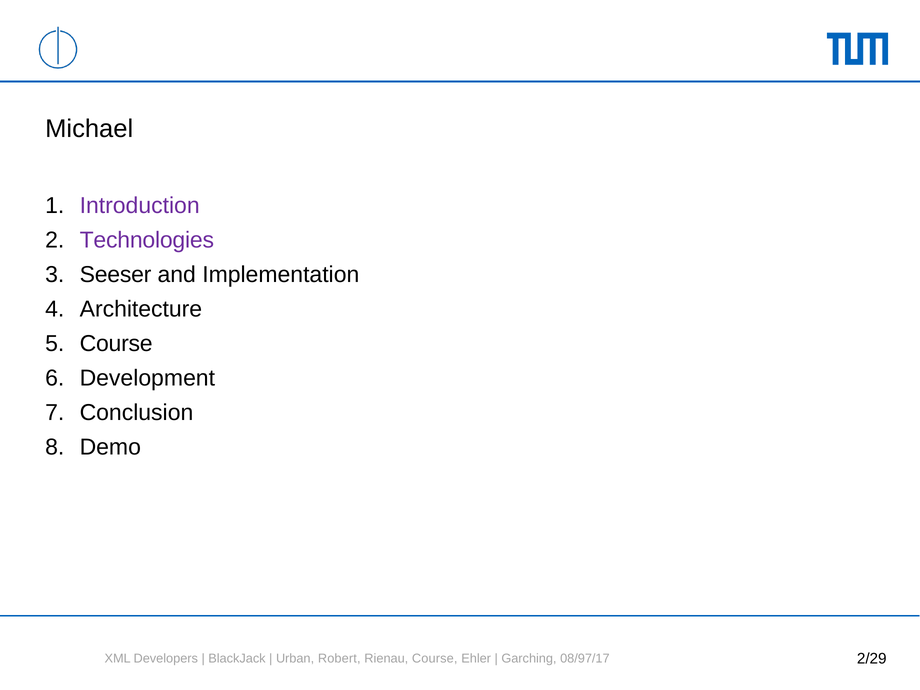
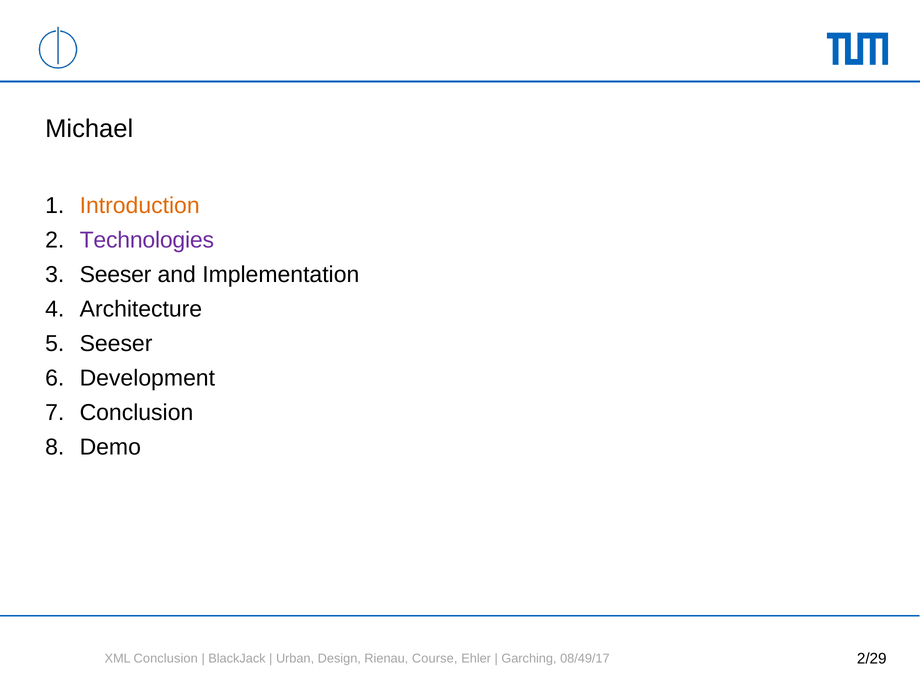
Introduction colour: purple -> orange (140, 206)
Course: Course -> Seeser (116, 344)
XML Developers: Developers -> Conclusion (166, 659)
Robert: Robert -> Design (339, 659)
08/97/17: 08/97/17 -> 08/49/17 (585, 659)
